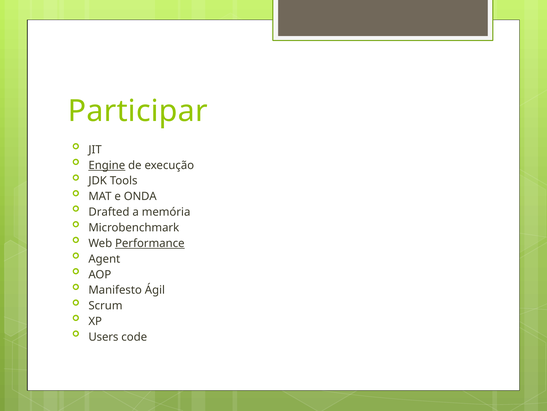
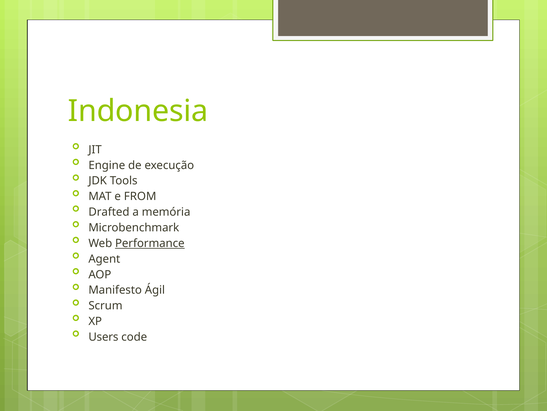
Participar: Participar -> Indonesia (138, 111)
Engine underline: present -> none (107, 165)
ONDA: ONDA -> FROM (140, 196)
